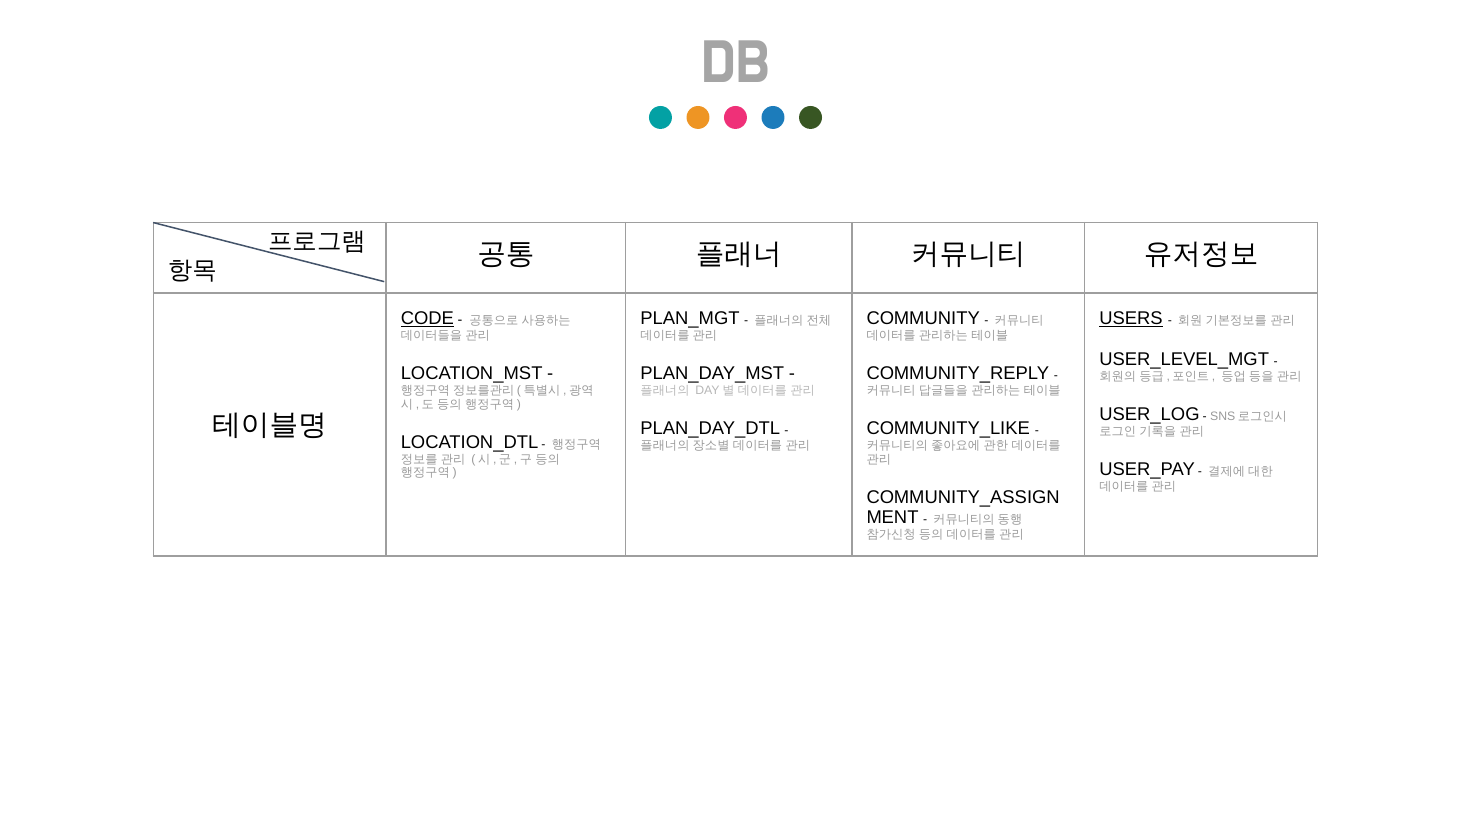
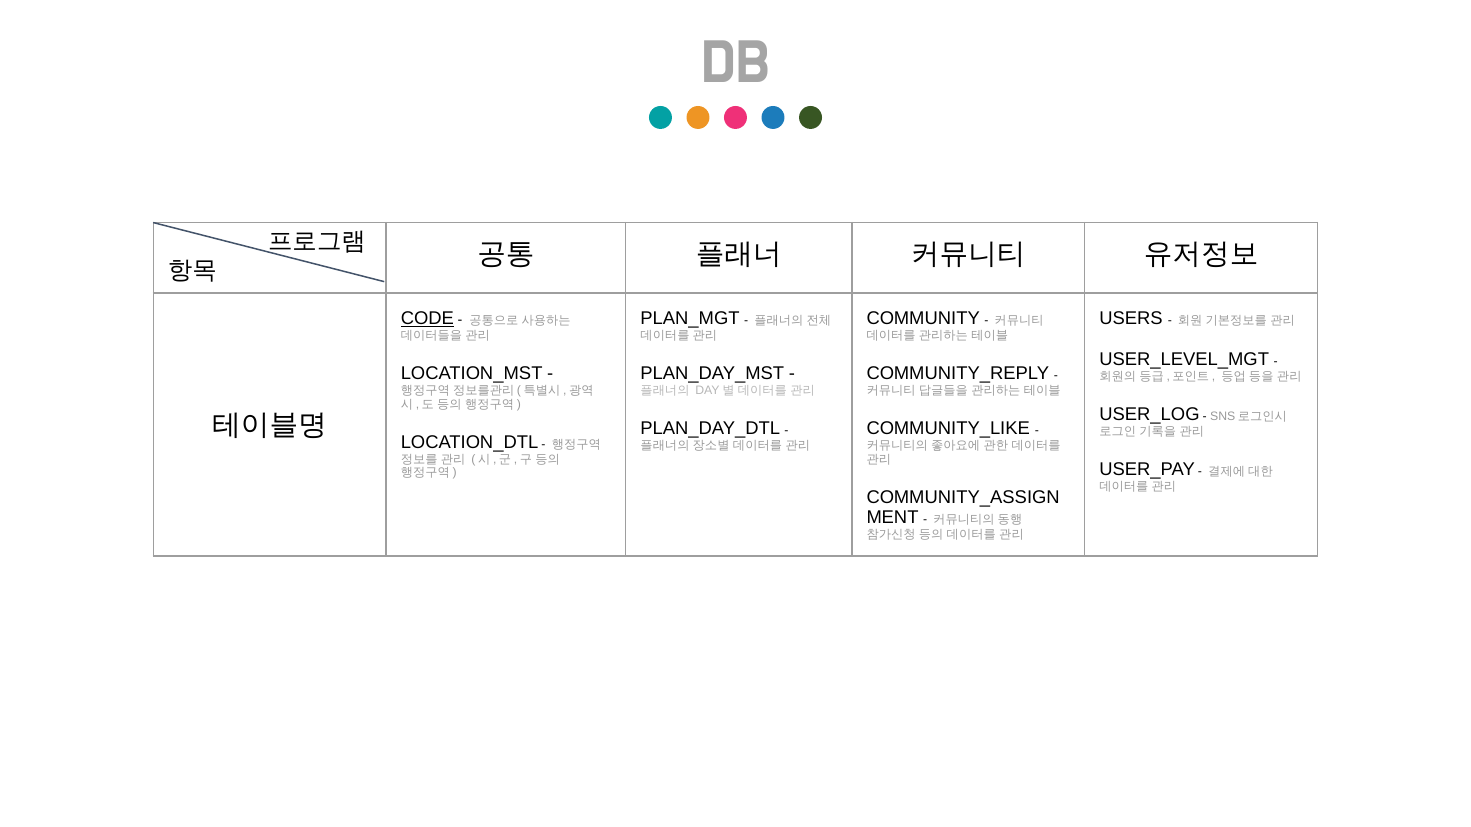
USERS underline: present -> none (1131, 318)
